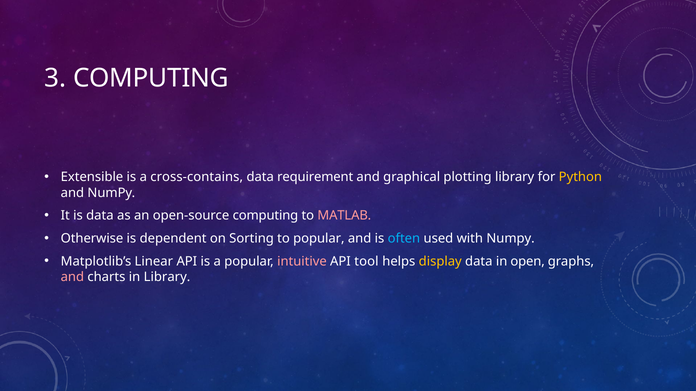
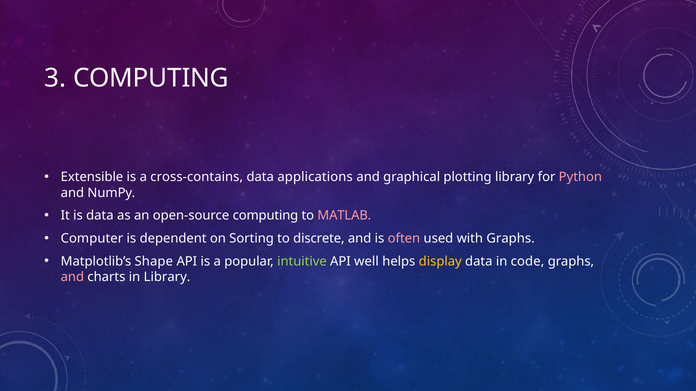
requirement: requirement -> applications (315, 177)
Python colour: yellow -> pink (580, 177)
Otherwise: Otherwise -> Computer (92, 239)
to popular: popular -> discrete (319, 239)
often colour: light blue -> pink (404, 239)
with Numpy: Numpy -> Graphs (511, 239)
Linear: Linear -> Shape (154, 262)
intuitive colour: pink -> light green (302, 262)
tool: tool -> well (366, 262)
open: open -> code (527, 262)
